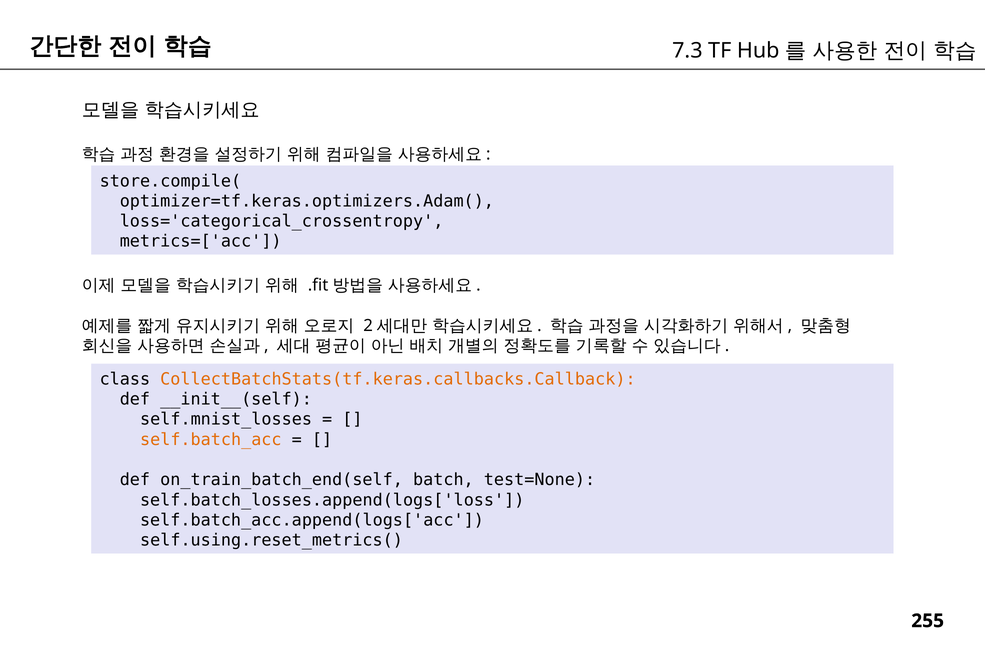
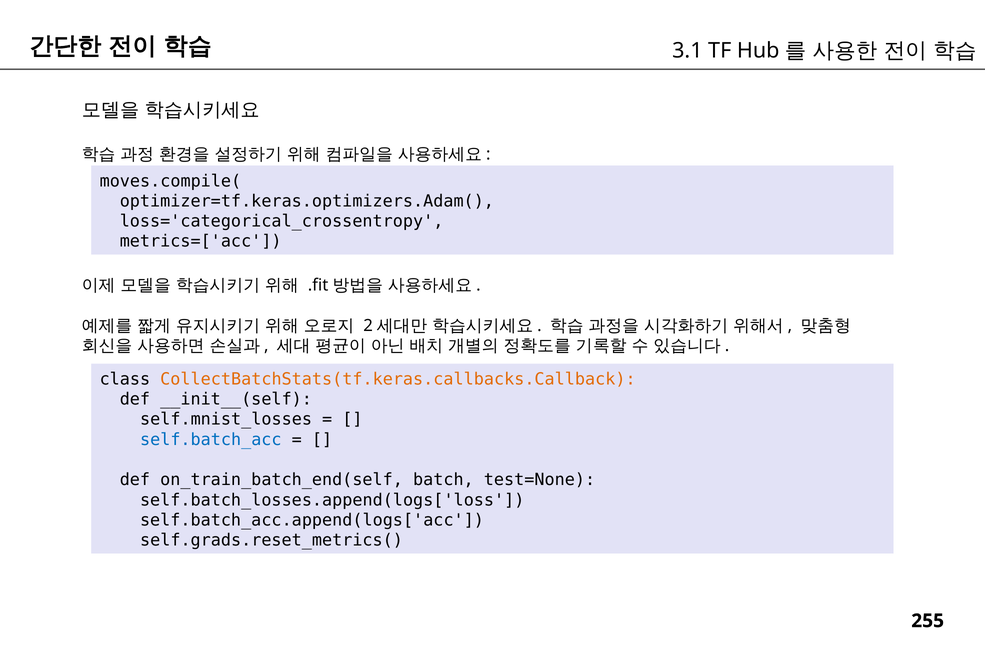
7.3: 7.3 -> 3.1 (687, 50)
store.compile(: store.compile( -> moves.compile( (170, 181)
self.batch_acc colour: orange -> blue (211, 440)
self.using.reset_metrics(: self.using.reset_metrics( -> self.grads.reset_metrics( (271, 540)
